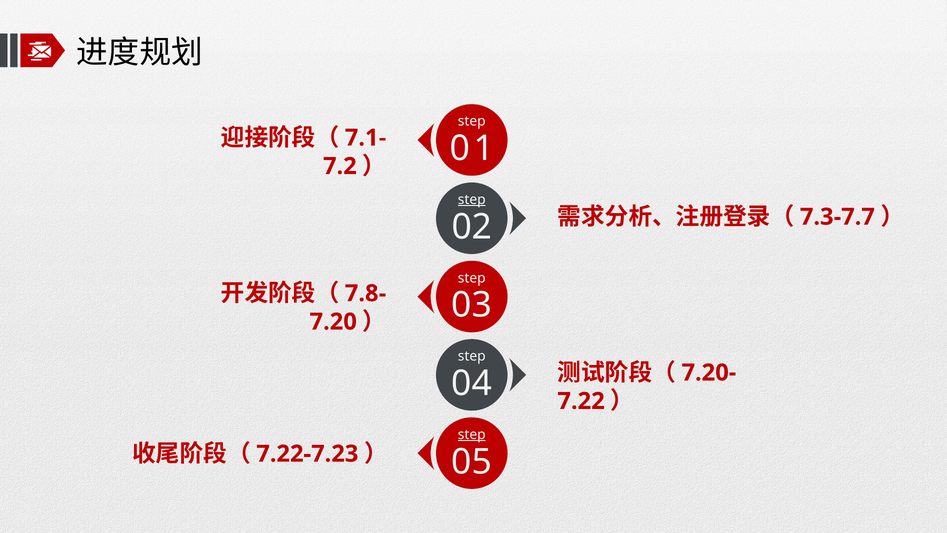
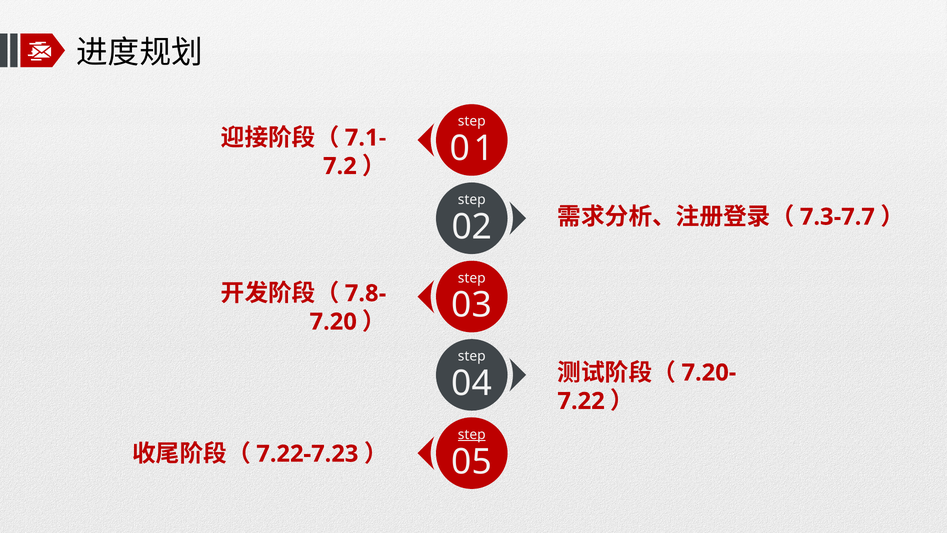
step underline: present -> none (472, 200)
